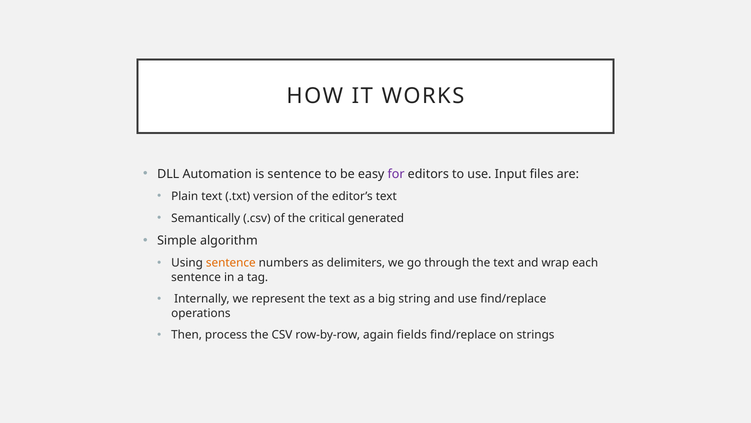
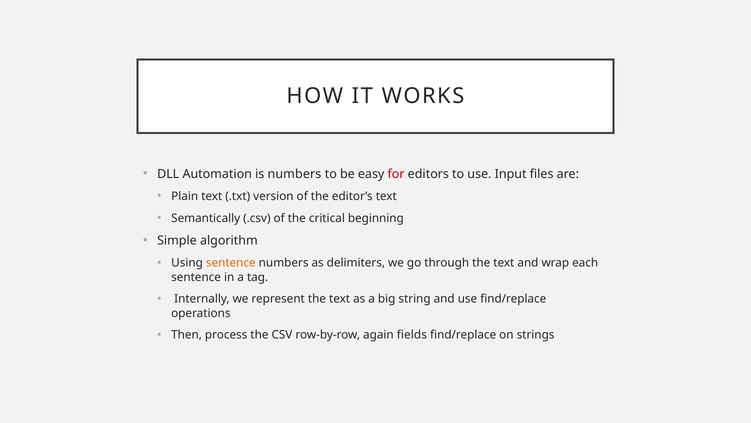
is sentence: sentence -> numbers (294, 174)
for colour: purple -> red (396, 174)
generated: generated -> beginning (376, 218)
